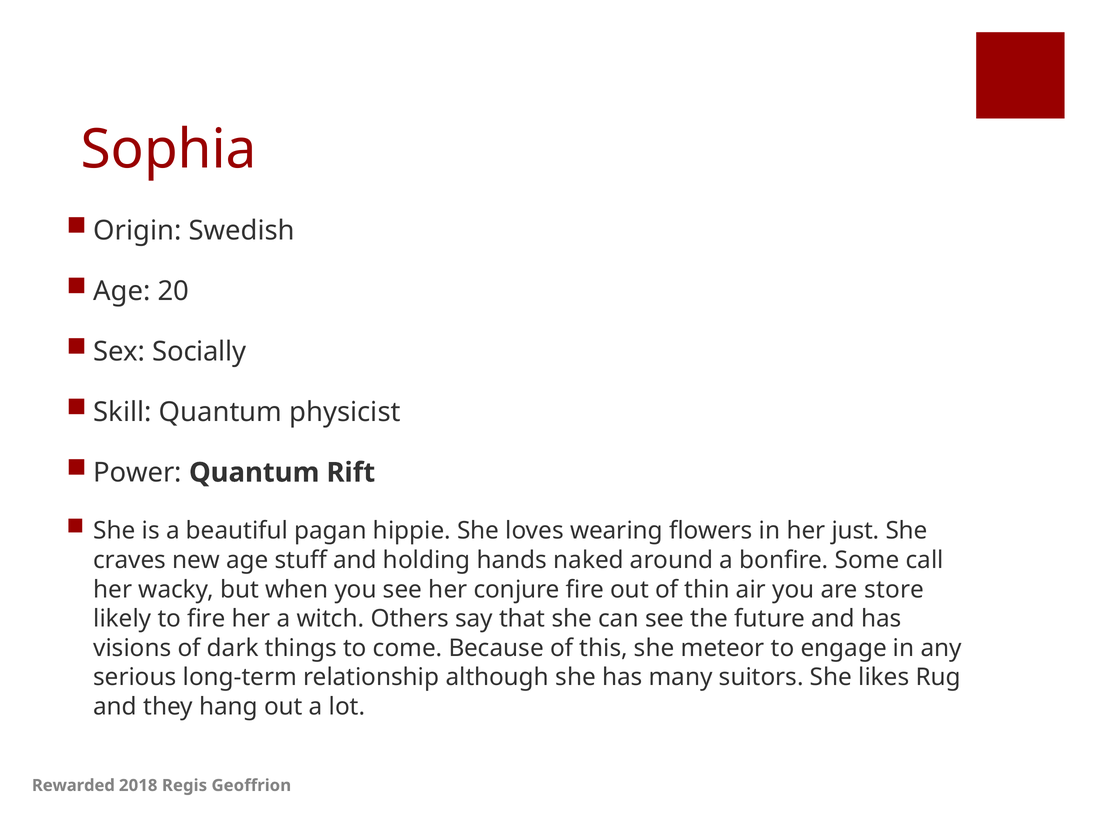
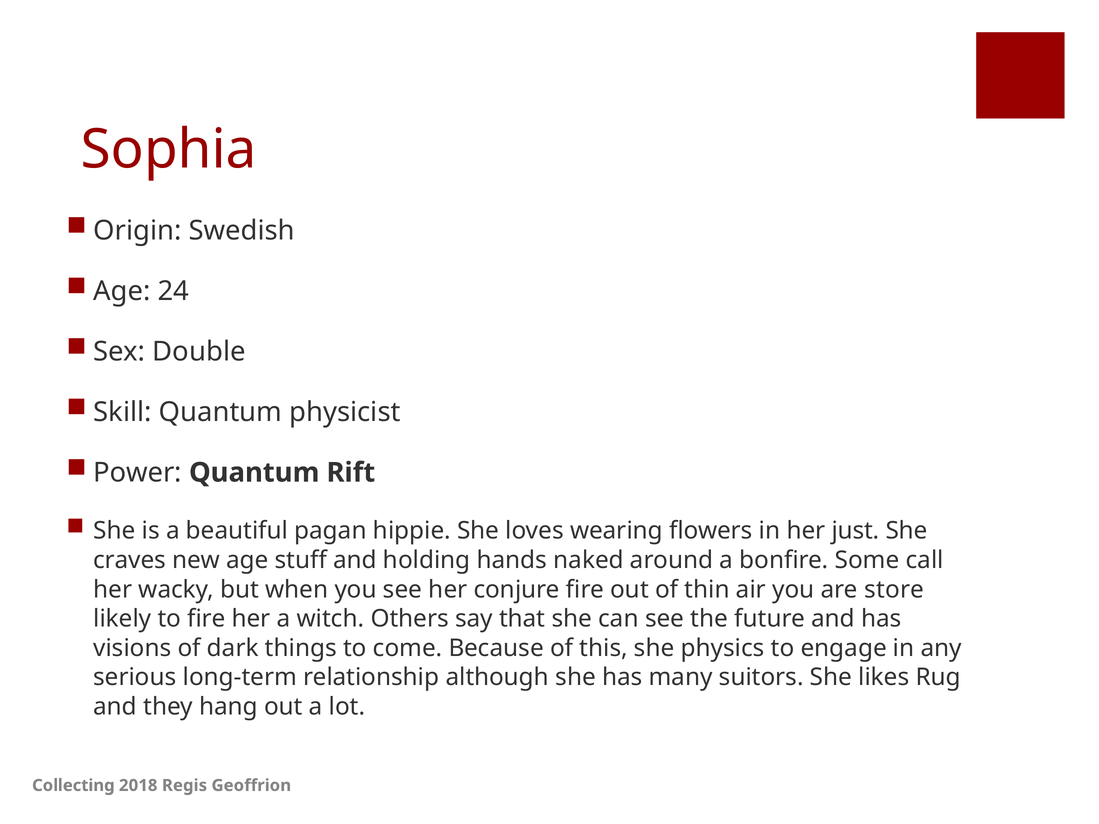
20: 20 -> 24 (173, 291)
Socially: Socially -> Double (199, 352)
meteor: meteor -> physics (723, 648)
Rewarded: Rewarded -> Collecting (73, 786)
